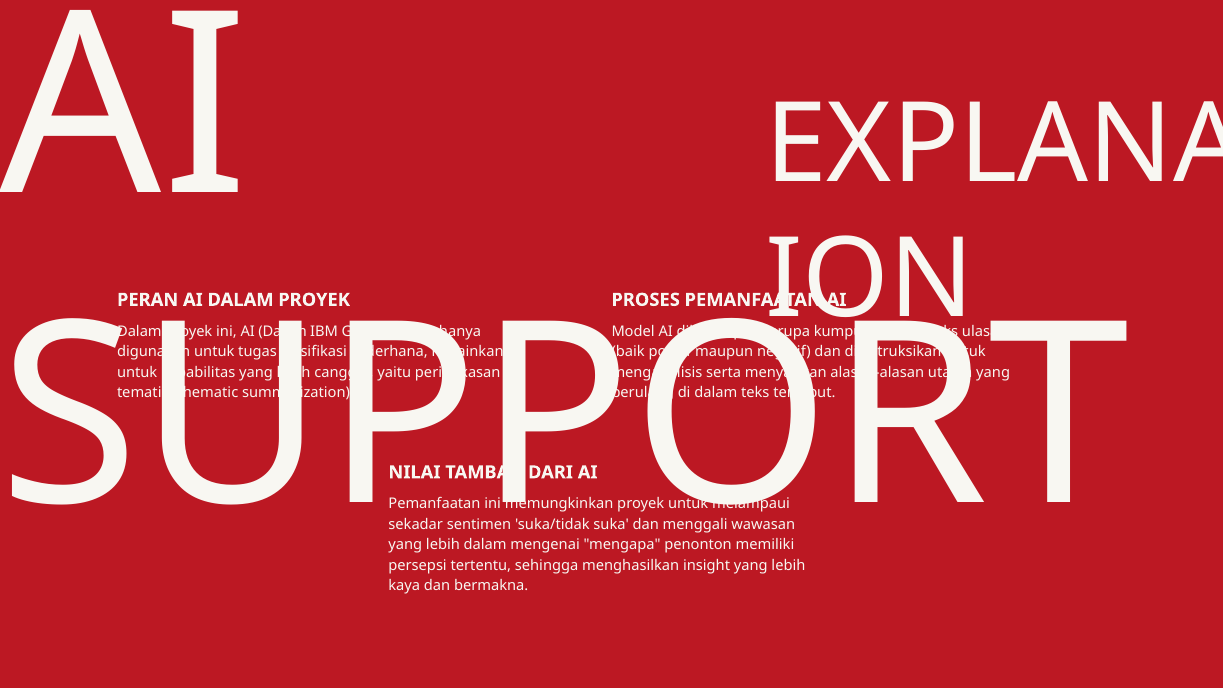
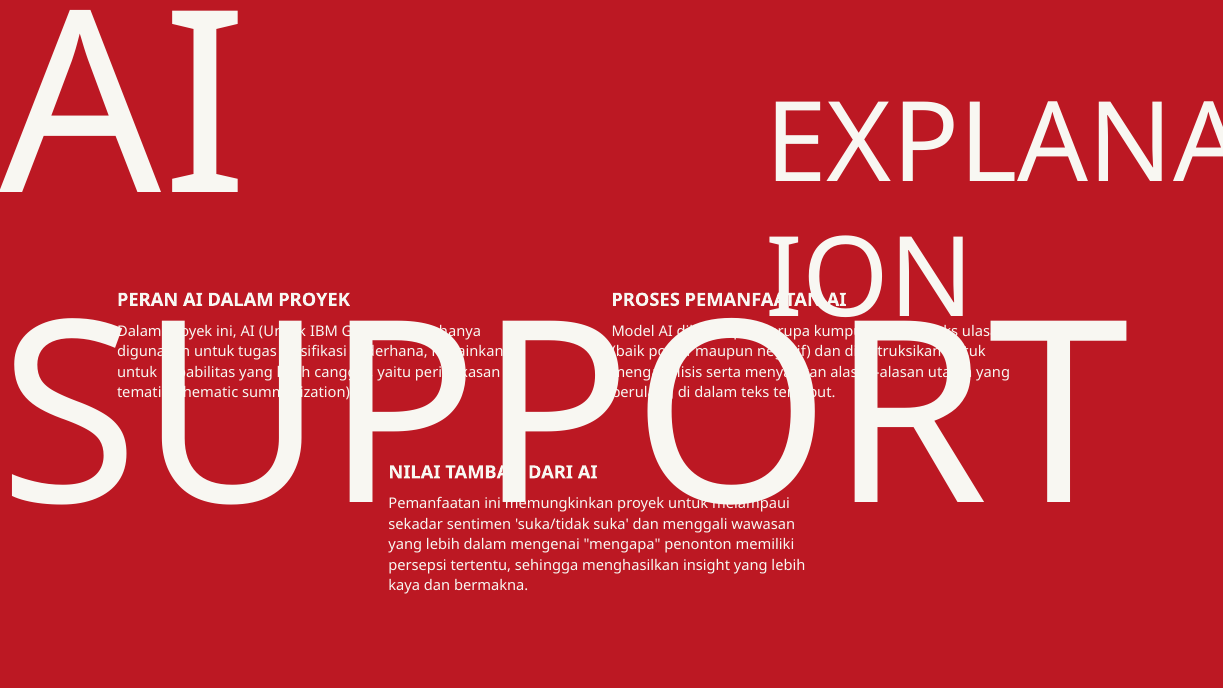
ini AI Dalam: Dalam -> Untuk (282, 331)
